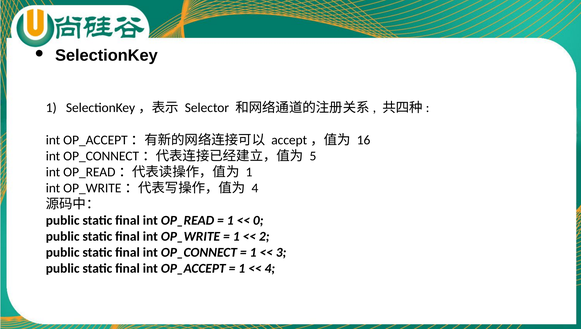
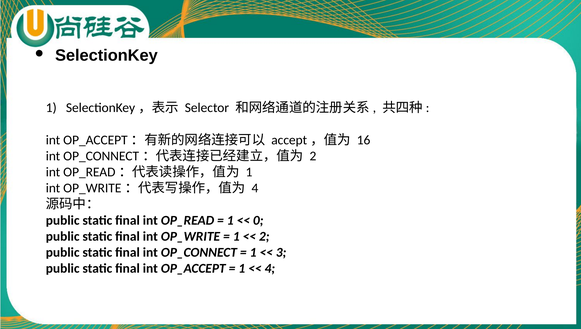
5: 5 -> 2 (313, 156)
